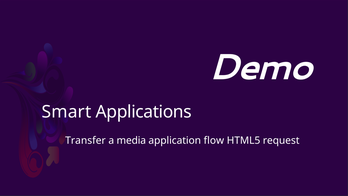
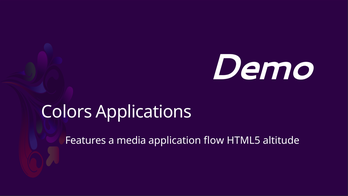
Smart: Smart -> Colors (67, 112)
Transfer: Transfer -> Features (86, 140)
request: request -> altitude (281, 140)
